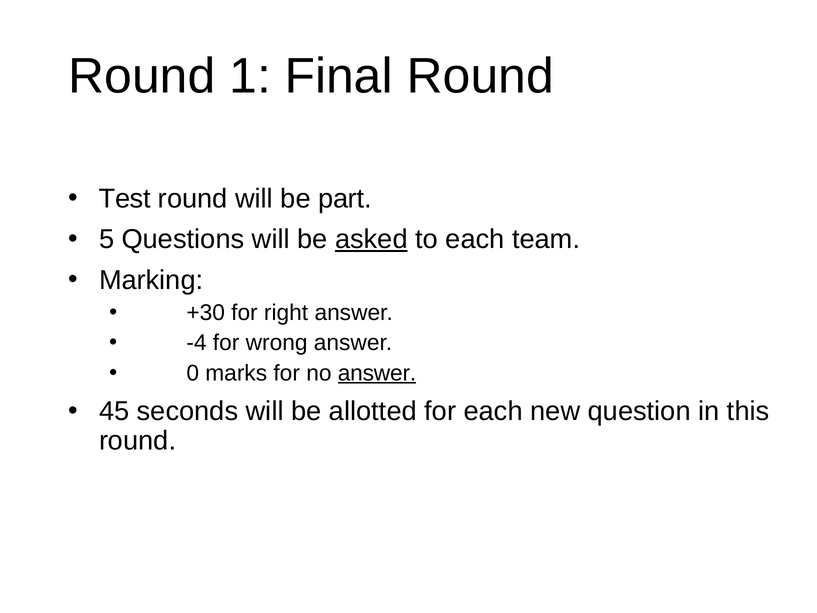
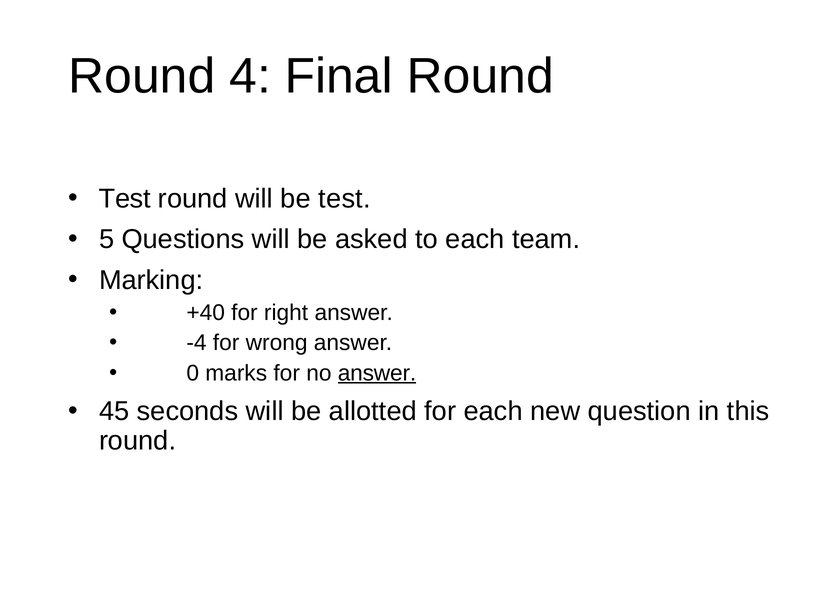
1: 1 -> 4 (250, 76)
be part: part -> test (345, 198)
asked underline: present -> none (371, 239)
+30: +30 -> +40 (206, 313)
